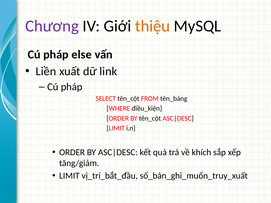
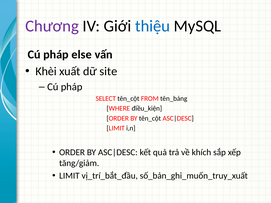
thiệu colour: orange -> blue (153, 26)
Liền: Liền -> Khèi (46, 71)
link: link -> site (108, 71)
